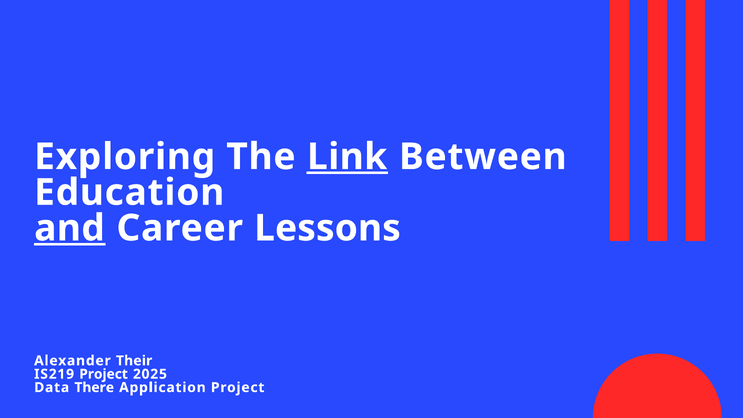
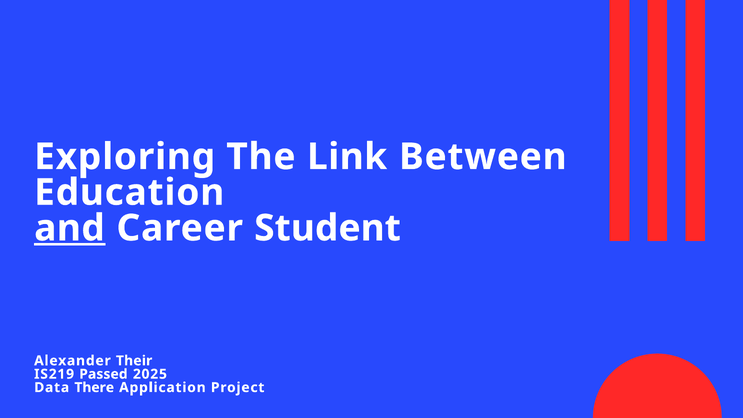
Link underline: present -> none (347, 157)
Lessons: Lessons -> Student (328, 228)
IS219 Project: Project -> Passed (103, 374)
